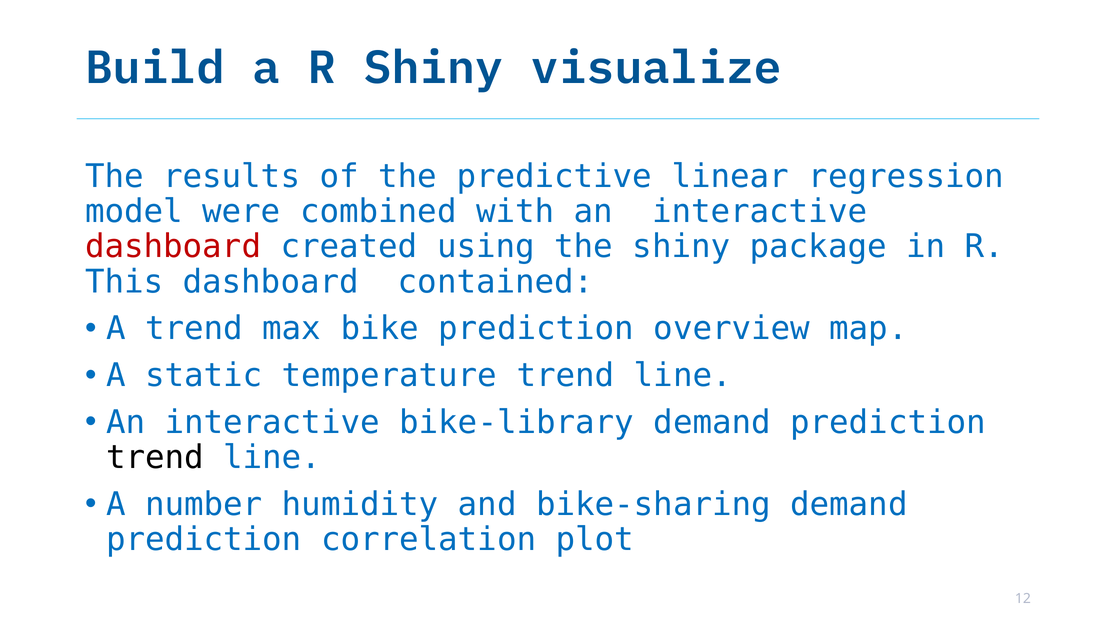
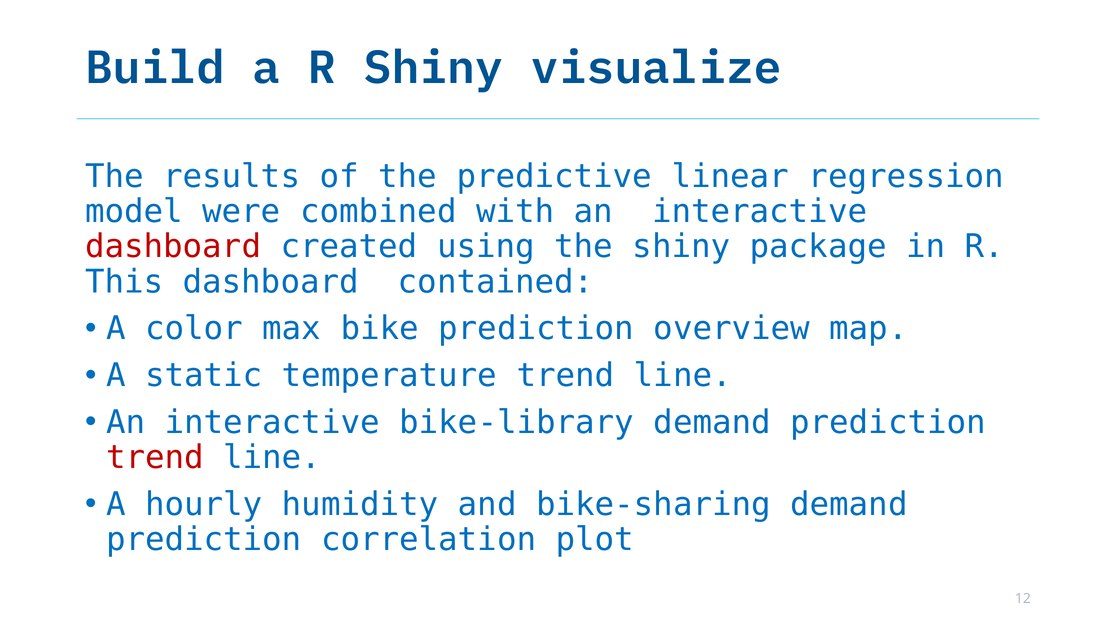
A trend: trend -> color (194, 329)
trend colour: black -> red (155, 457)
number: number -> hourly (204, 504)
